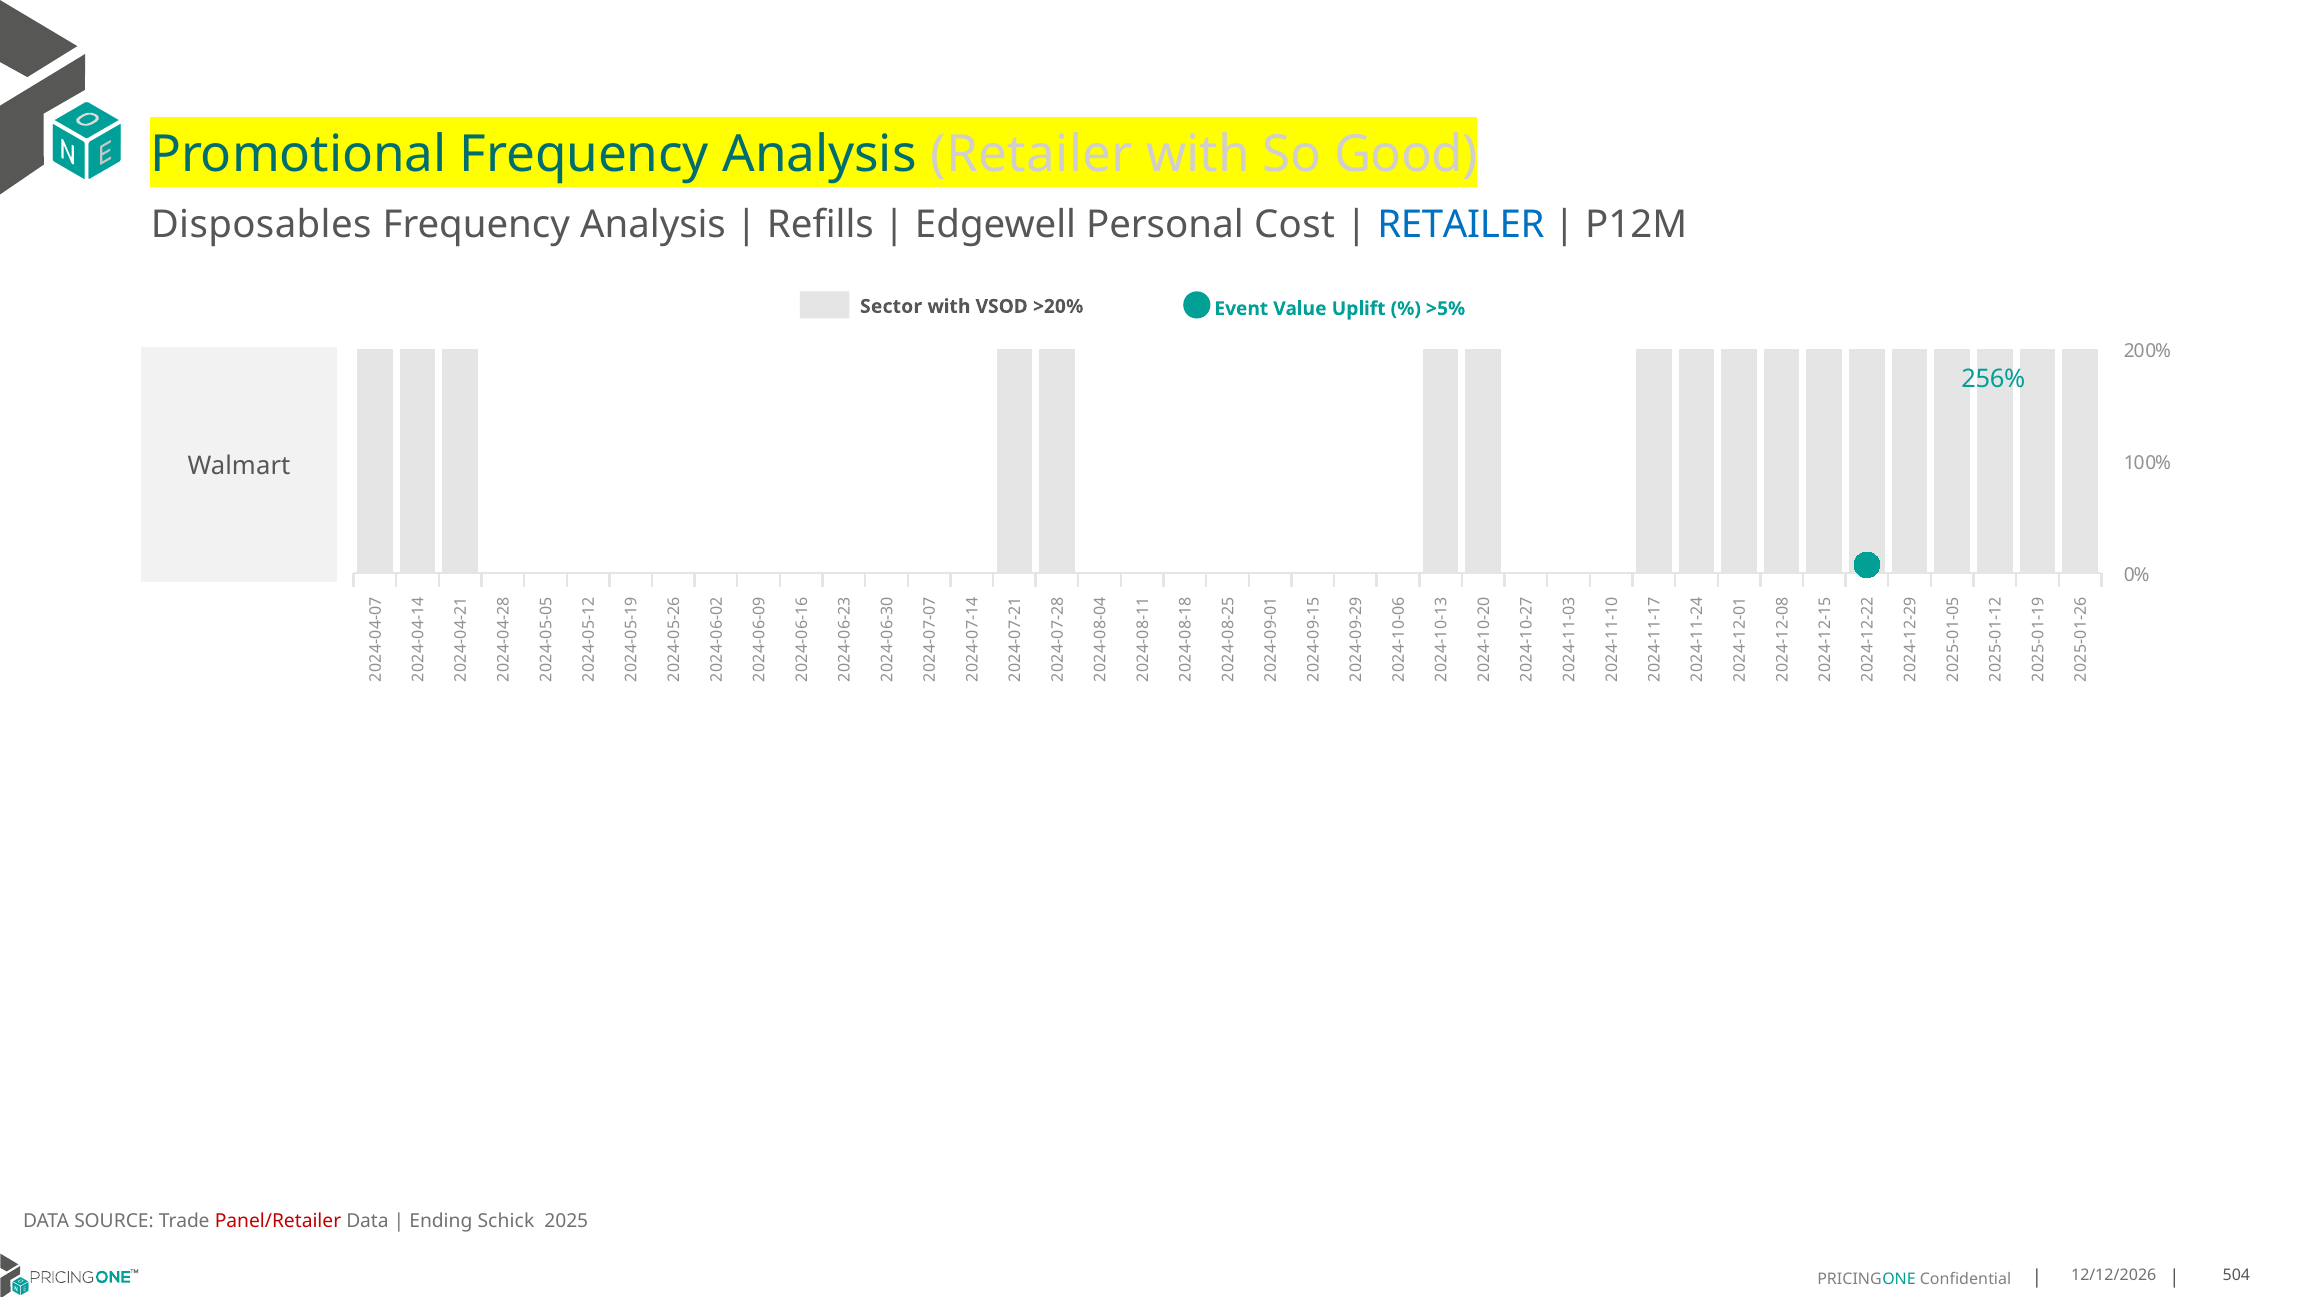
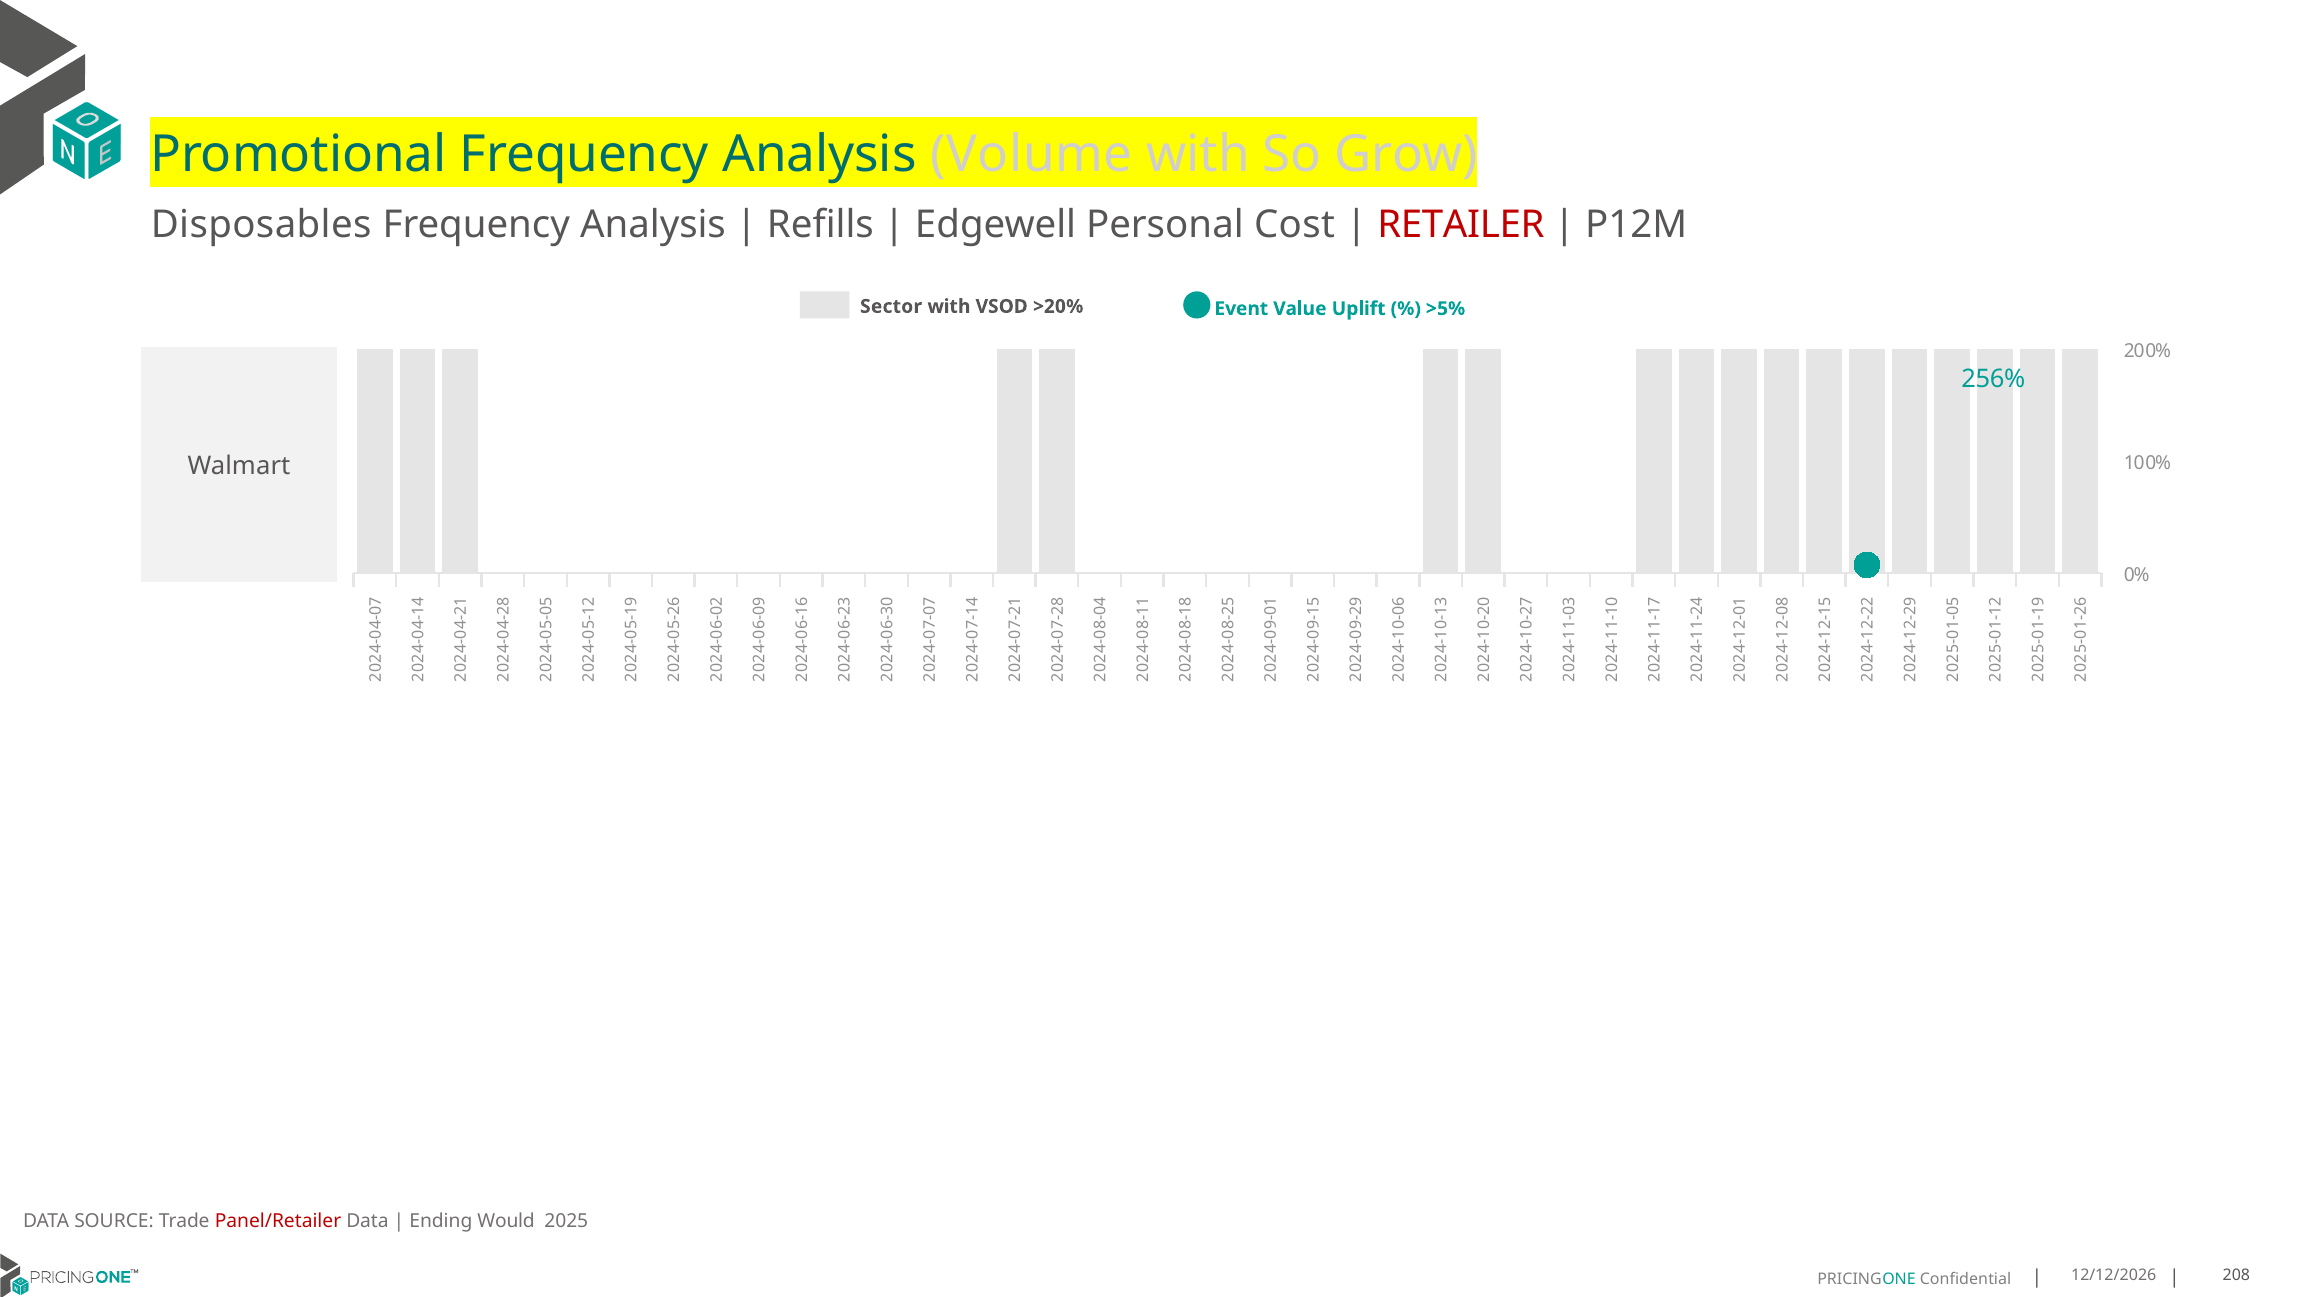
Analysis Retailer: Retailer -> Volume (1032, 155)
Good: Good -> Grow (1406, 155)
RETAILER colour: blue -> red (1461, 225)
Schick: Schick -> Would (506, 1222)
504: 504 -> 208 (2236, 1276)
